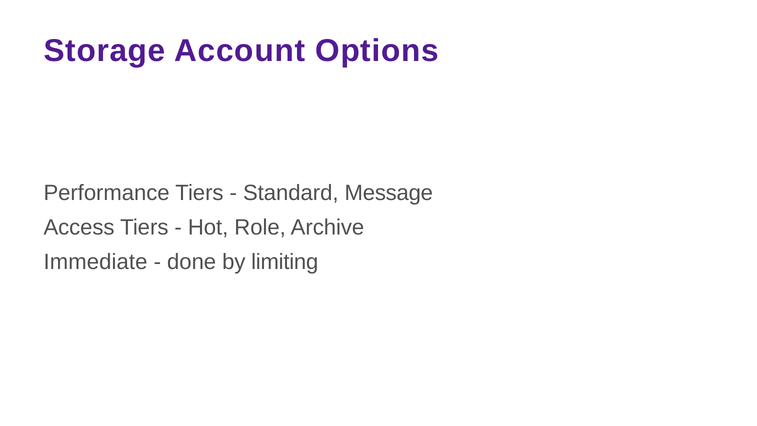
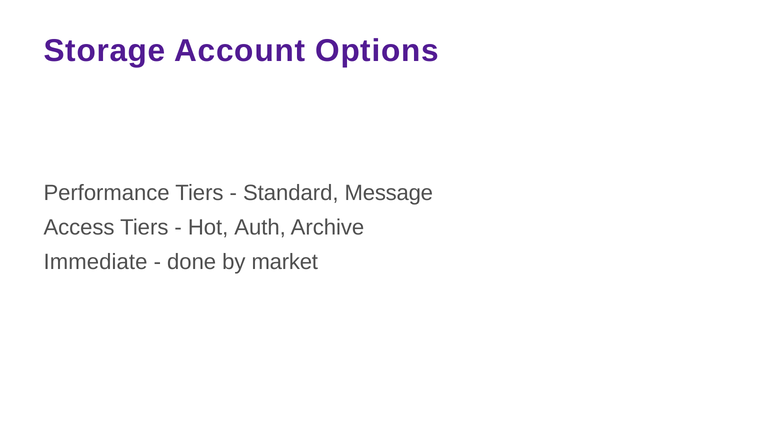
Role: Role -> Auth (260, 227)
limiting: limiting -> market (285, 262)
